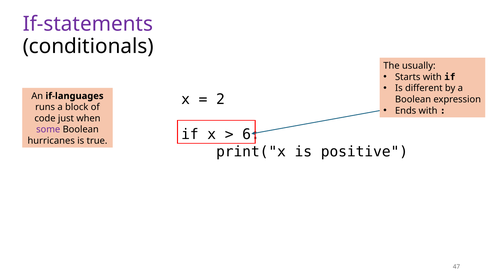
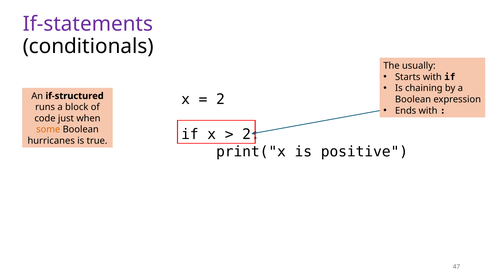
different: different -> chaining (424, 88)
if-languages: if-languages -> if-structured (75, 96)
some colour: purple -> orange (48, 130)
6: 6 -> 2 (251, 134)
